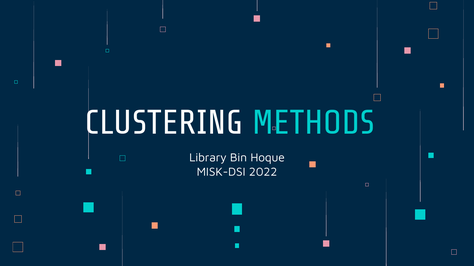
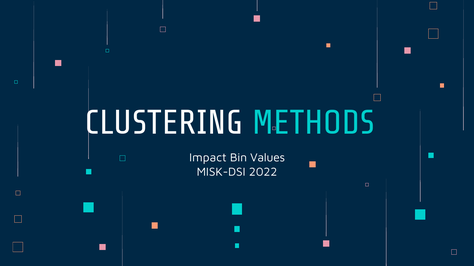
Library: Library -> Impact (208, 158)
Hoque: Hoque -> Values (268, 158)
